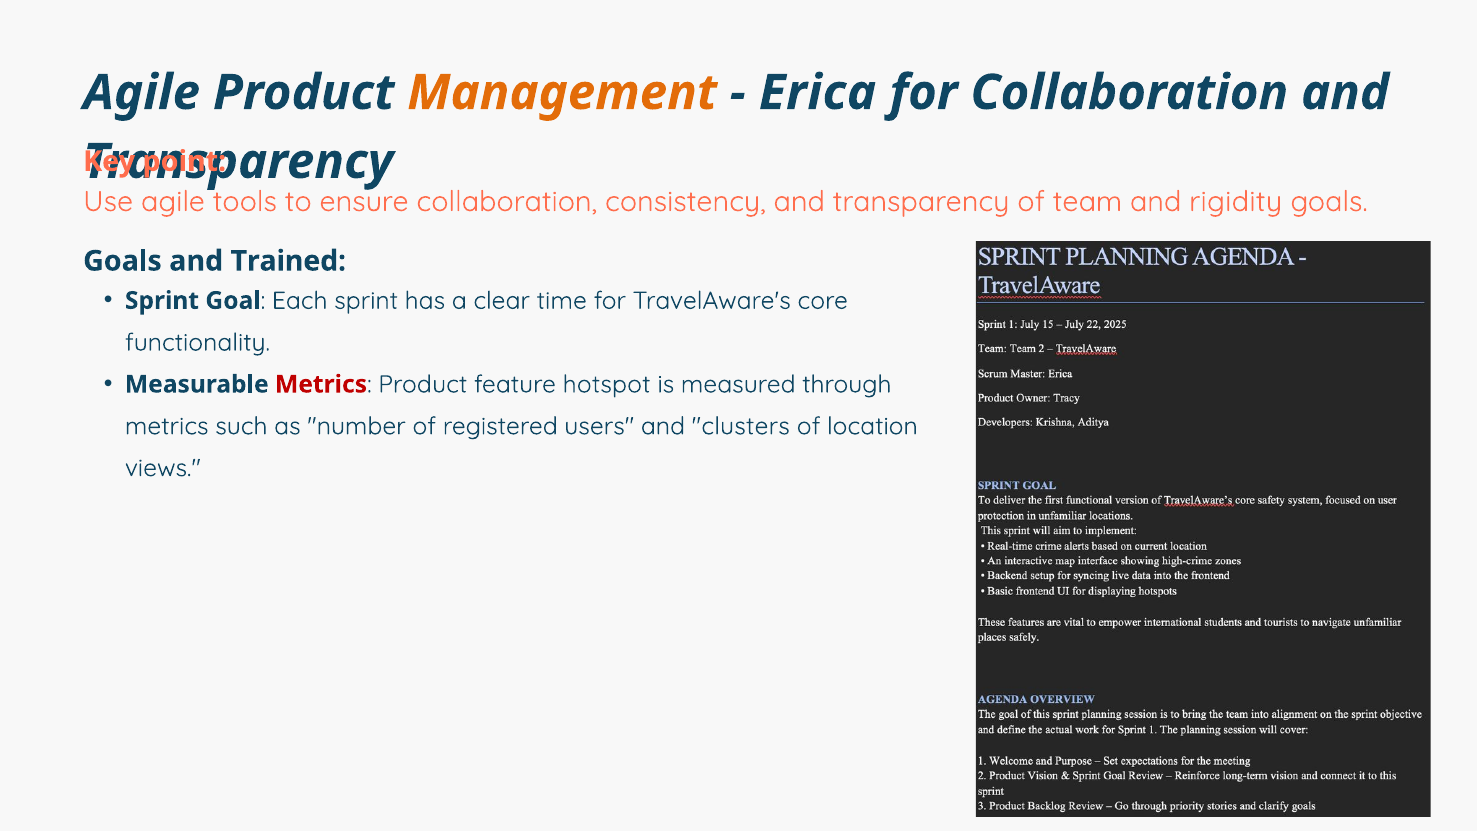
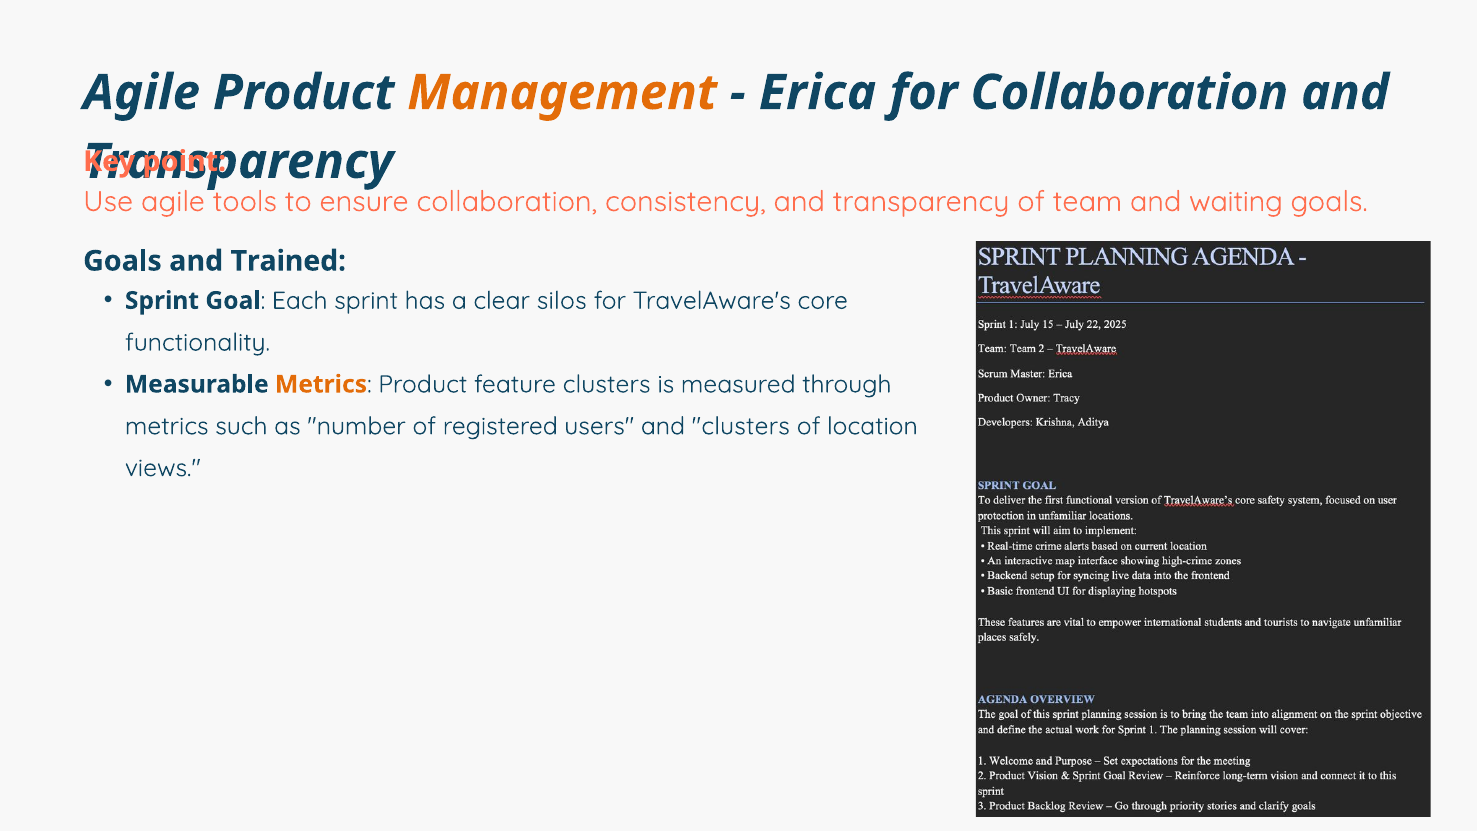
rigidity: rigidity -> waiting (1236, 202)
time: time -> silos (562, 301)
Metrics colour: red -> orange (321, 384)
feature hotspot: hotspot -> clusters (607, 384)
